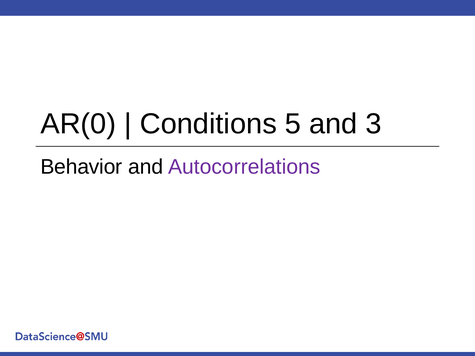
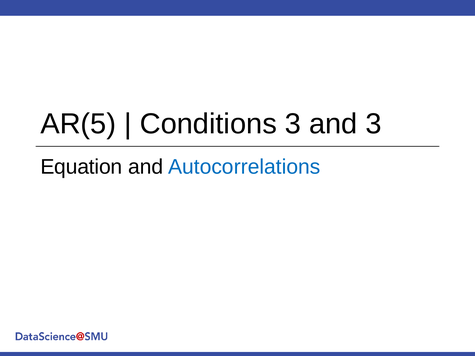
AR(0: AR(0 -> AR(5 (78, 124)
Conditions 5: 5 -> 3 (293, 124)
Behavior: Behavior -> Equation (81, 167)
Autocorrelations colour: purple -> blue (244, 167)
